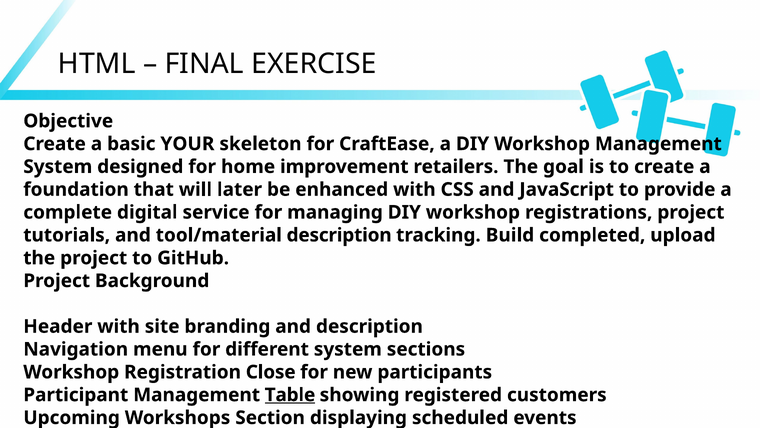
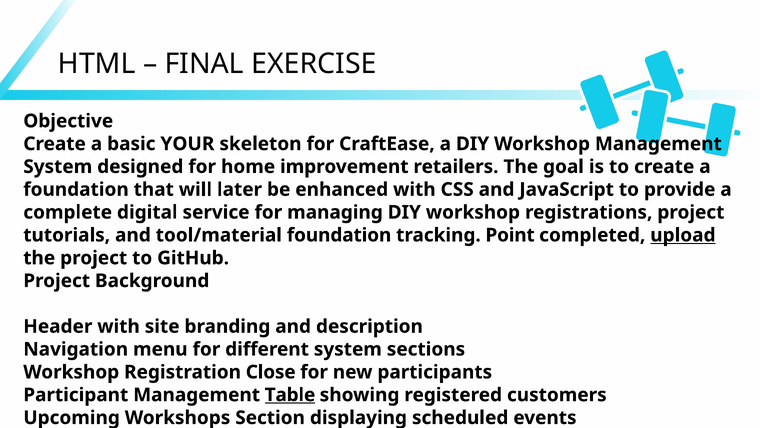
tool/material description: description -> foundation (339, 235)
Build: Build -> Point (510, 235)
upload underline: none -> present (683, 235)
